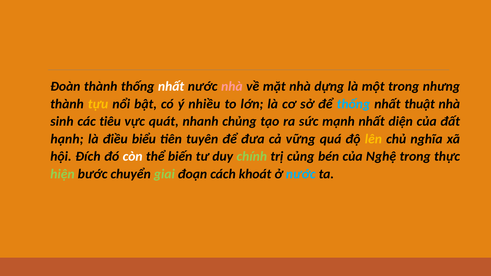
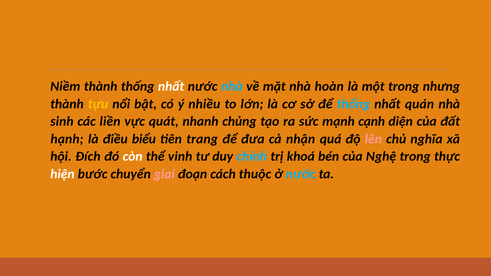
Đoàn: Đoàn -> Niềm (65, 87)
nhà colour: pink -> light blue (232, 87)
dựng: dựng -> hoàn (329, 87)
thuật: thuật -> quán (419, 104)
tiêu: tiêu -> liền (110, 122)
mạnh nhất: nhất -> cạnh (372, 122)
tuyên: tuyên -> trang (202, 139)
vững: vững -> nhận (301, 139)
lên colour: yellow -> pink (373, 139)
biến: biến -> vinh (180, 156)
chính colour: light green -> light blue (252, 156)
củng: củng -> khoá (301, 156)
hiện colour: light green -> white (62, 174)
giai colour: light green -> pink (164, 174)
khoát: khoát -> thuộc (255, 174)
